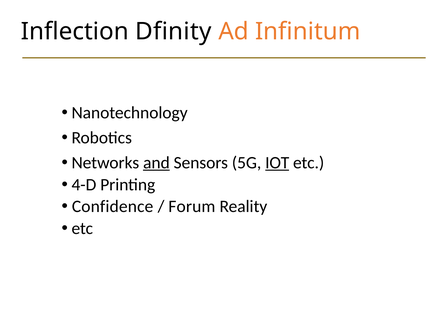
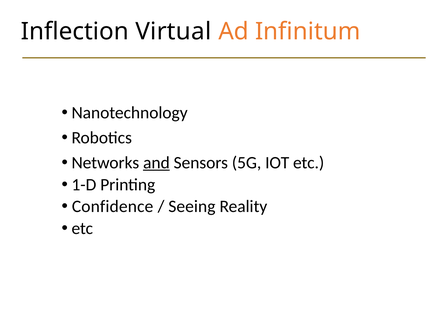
Dfinity: Dfinity -> Virtual (173, 32)
IOT underline: present -> none (277, 163)
4-D: 4-D -> 1-D (84, 185)
Forum: Forum -> Seeing (192, 207)
